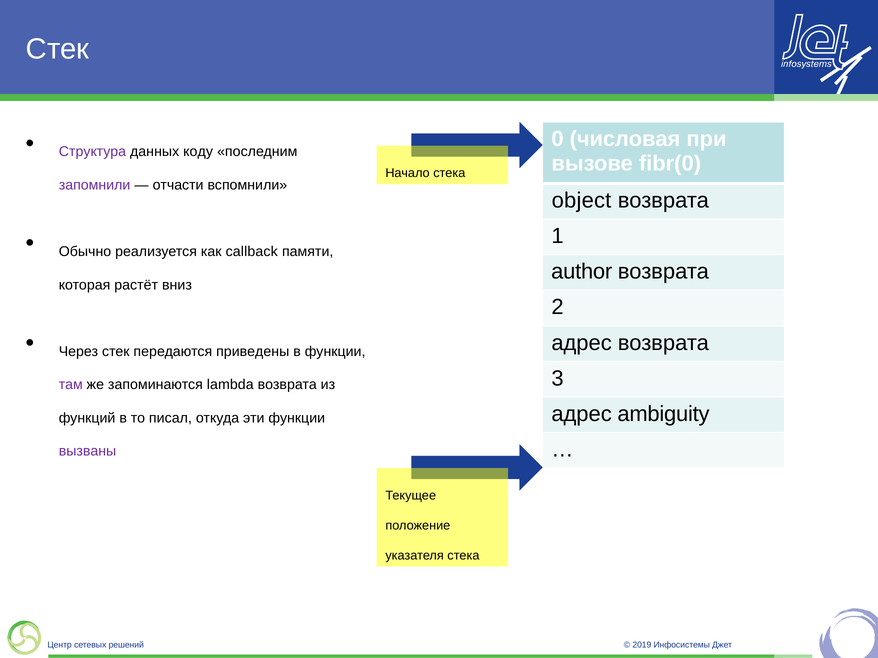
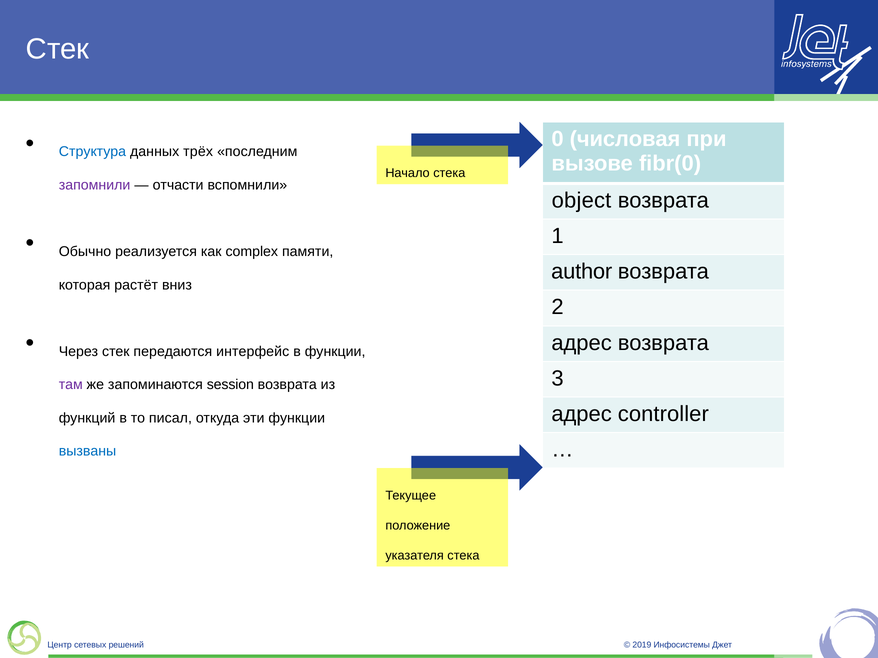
Структура colour: purple -> blue (92, 152)
коду: коду -> трёх (198, 152)
callback: callback -> complex (252, 252)
приведены: приведены -> интерфейс (253, 352)
lambda: lambda -> session (230, 385)
ambiguity: ambiguity -> controller (663, 414)
вызваны colour: purple -> blue (88, 452)
